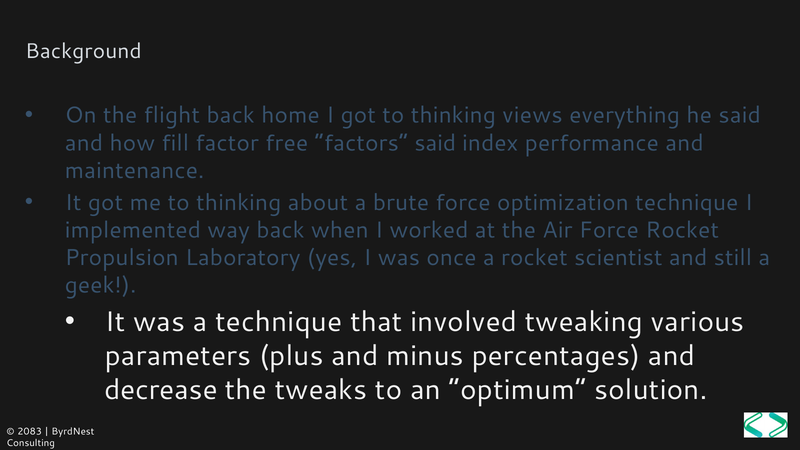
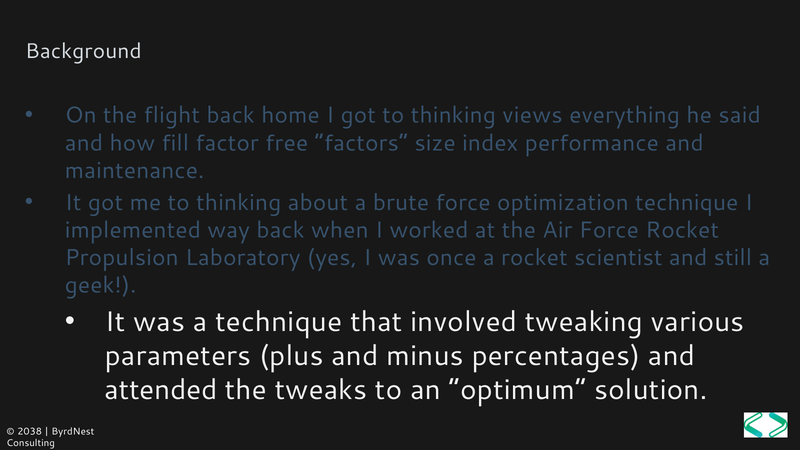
factors said: said -> size (435, 143)
decrease: decrease -> attended (161, 390)
2083: 2083 -> 2038 (30, 432)
